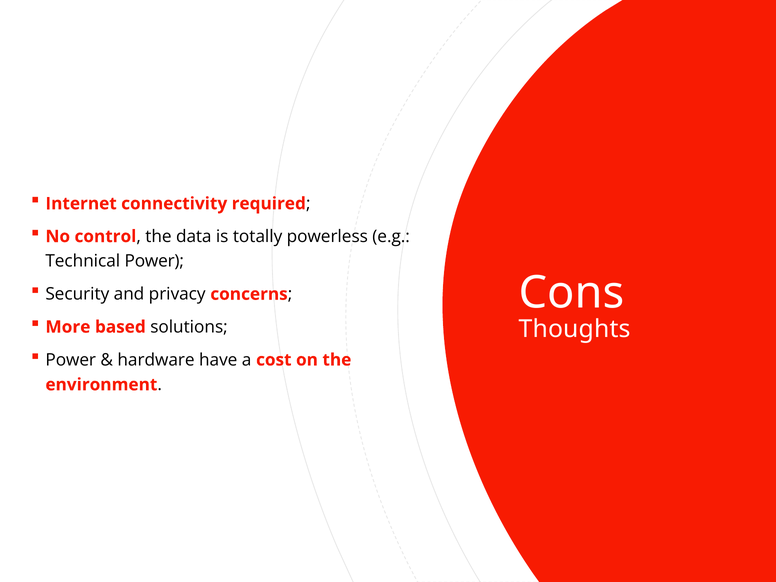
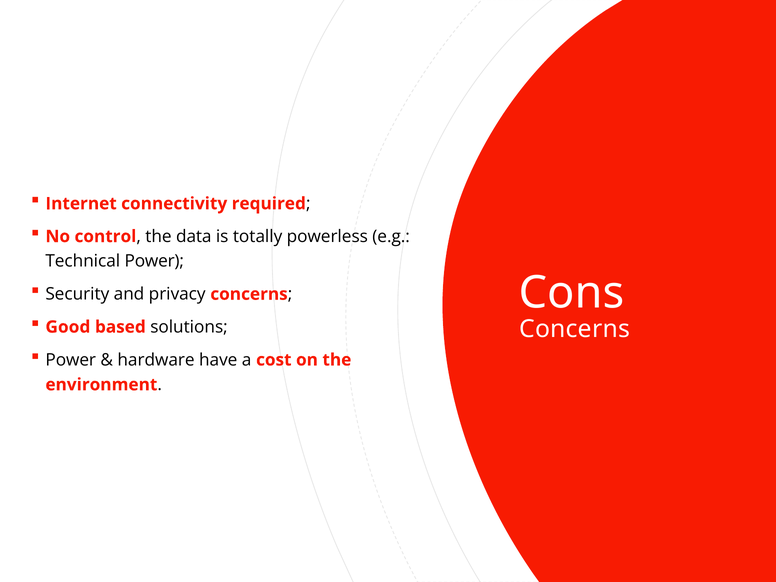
More: More -> Good (68, 327)
Thoughts: Thoughts -> Concerns (575, 329)
